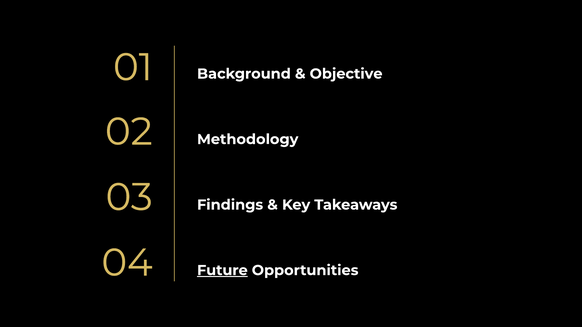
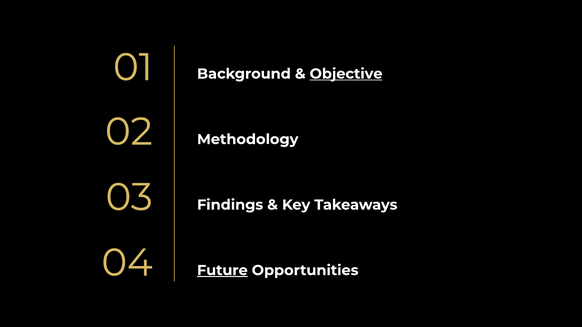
Objective underline: none -> present (346, 74)
